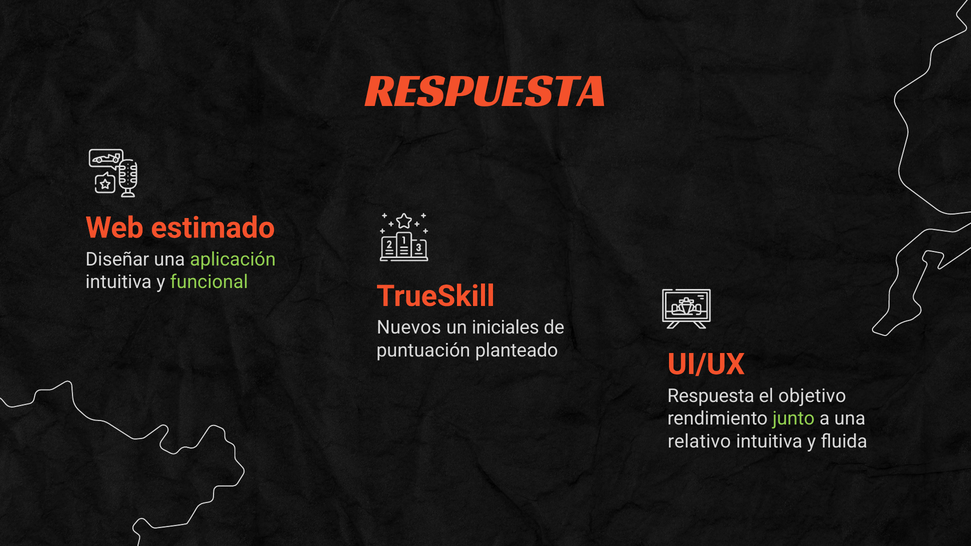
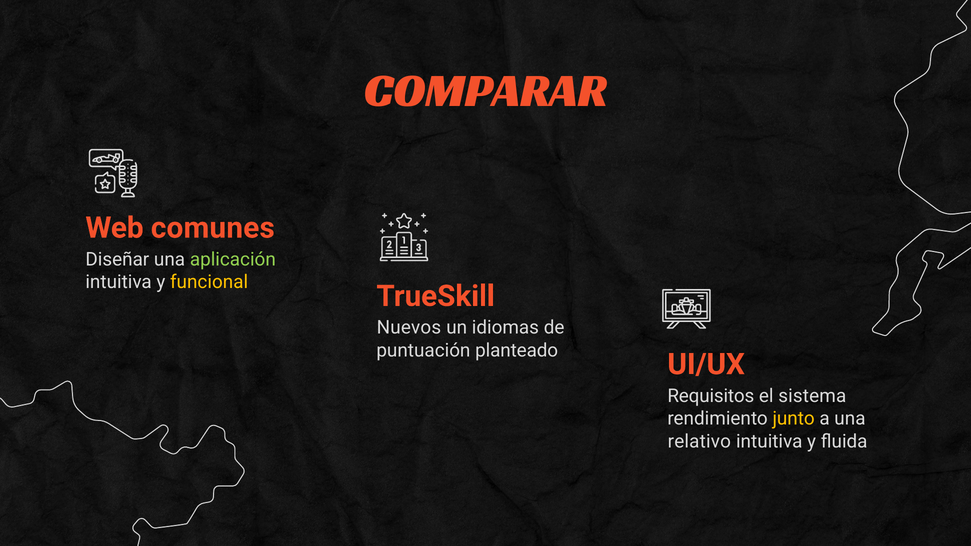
RESPUESTA: RESPUESTA -> COMPARAR (486, 91)
estimado: estimado -> comunes (213, 228)
funcional colour: light green -> yellow (209, 282)
iniciales: iniciales -> idiomas (505, 328)
Respuesta: Respuesta -> Requisitos (711, 396)
objetivo: objetivo -> sistema (812, 396)
junto colour: light green -> yellow (794, 419)
